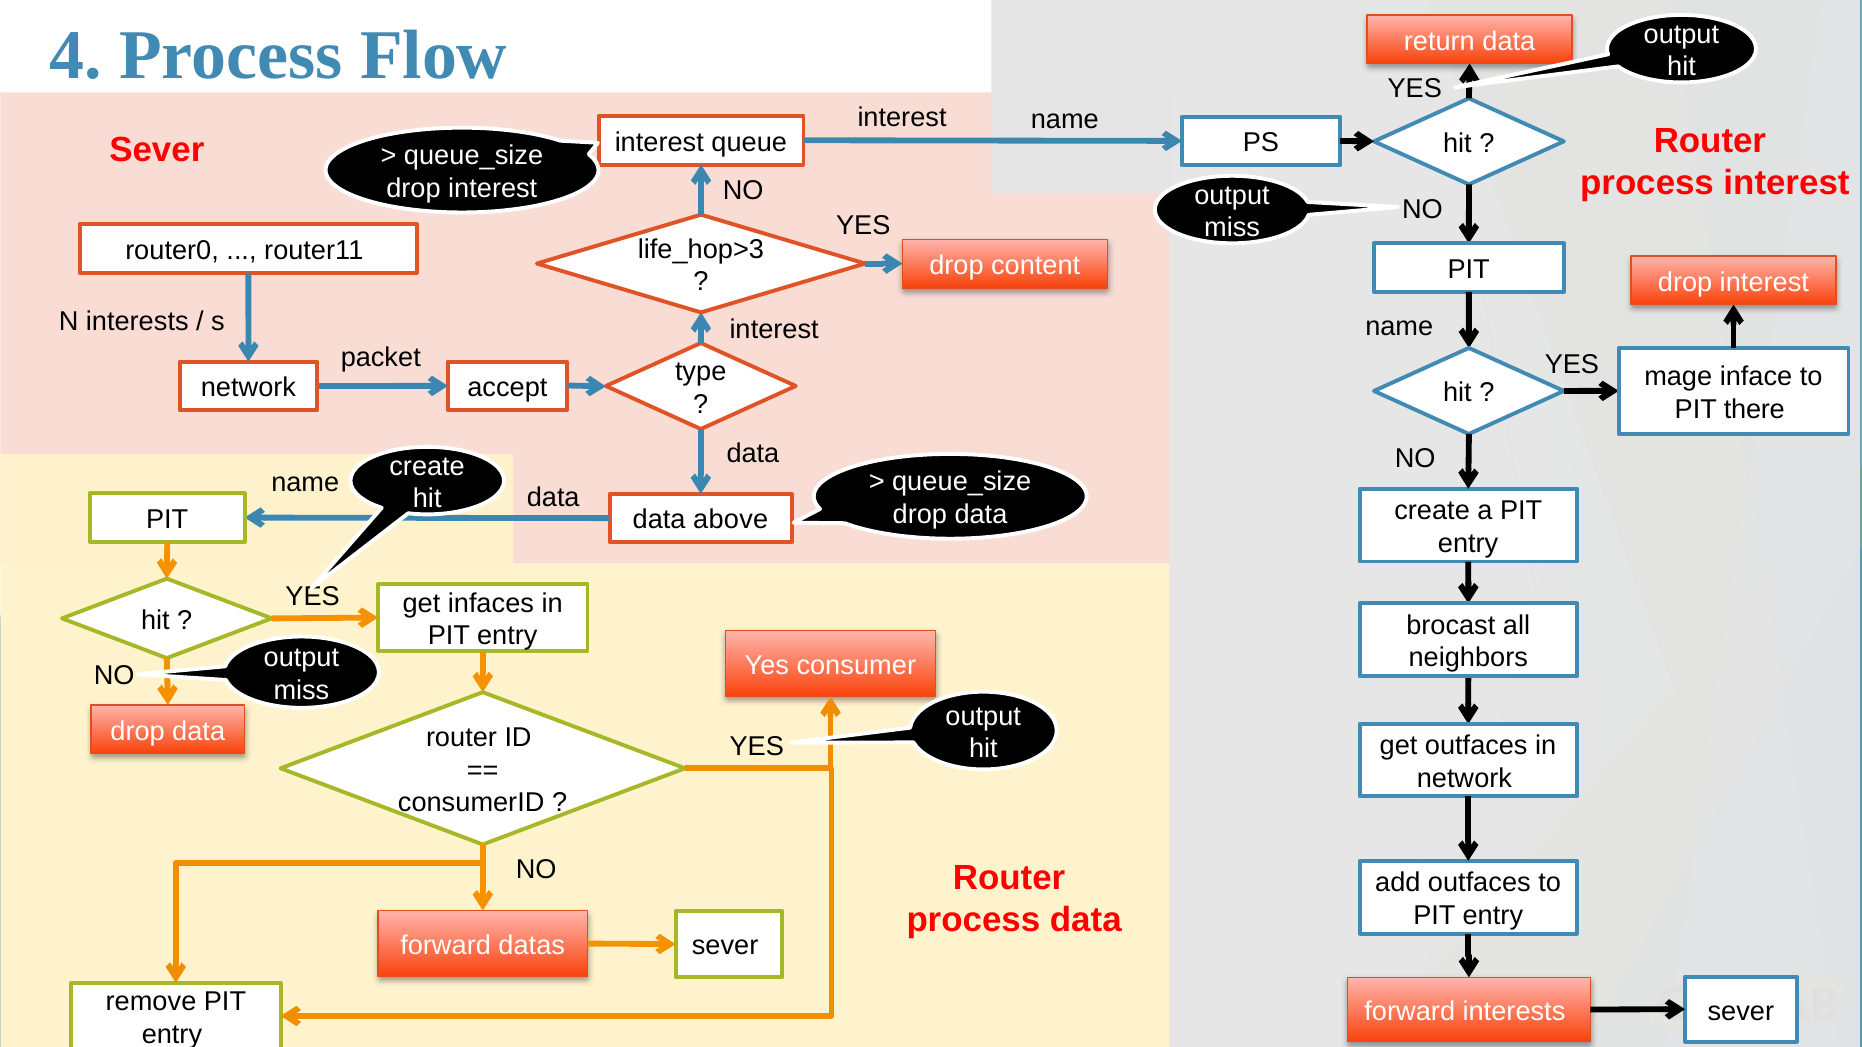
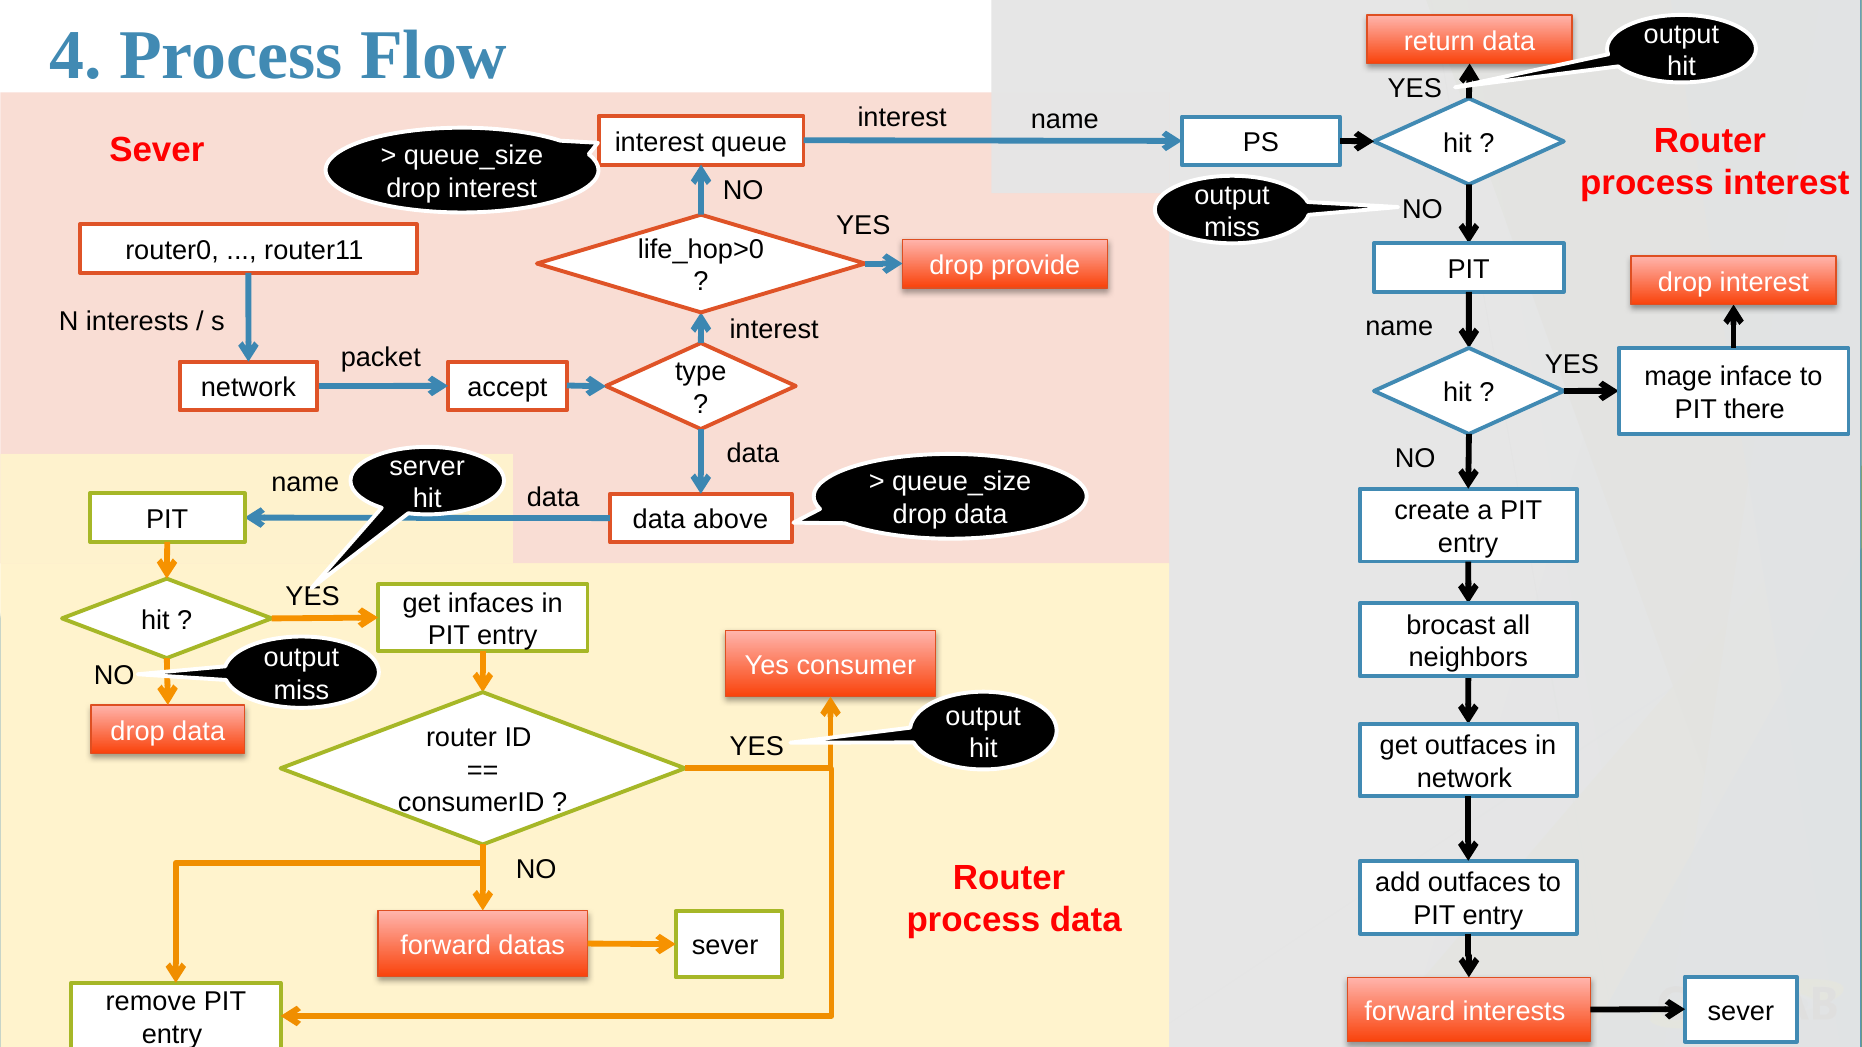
life_hop>3: life_hop>3 -> life_hop>0 (701, 249)
content: content -> provide (1036, 266)
create: create -> server (427, 466)
